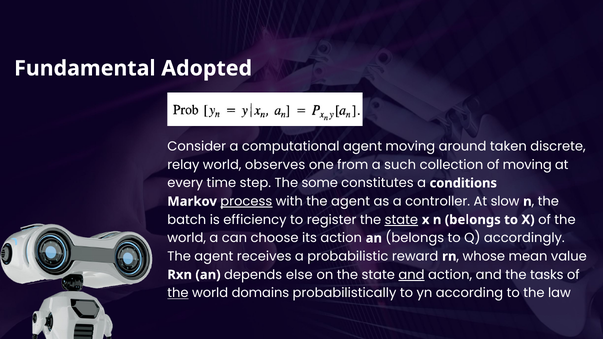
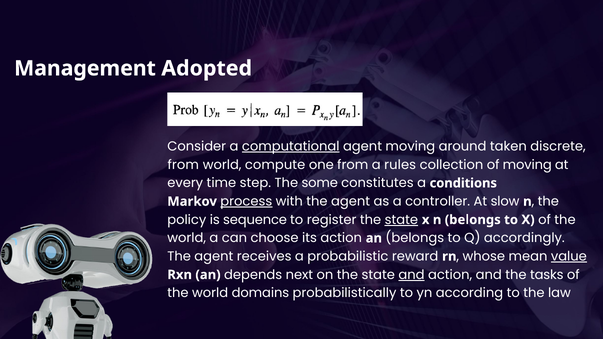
Fundamental: Fundamental -> Management (85, 68)
computational underline: none -> present (291, 147)
relay: relay -> from (183, 165)
observes: observes -> compute (275, 165)
such: such -> rules (400, 165)
batch: batch -> policy (187, 220)
efficiency: efficiency -> sequence (255, 220)
value underline: none -> present (569, 257)
else: else -> next (299, 275)
the underline: present -> none (178, 293)
